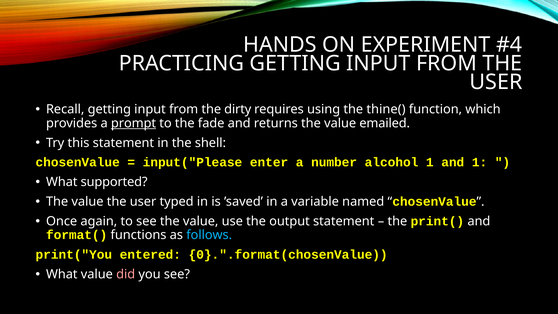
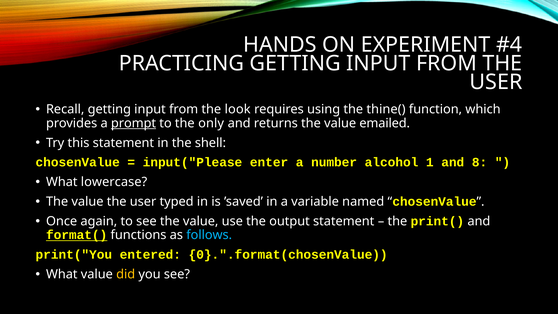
dirty: dirty -> look (238, 109)
fade: fade -> only (211, 123)
and 1: 1 -> 8 (480, 162)
supported: supported -> lowercase (114, 182)
format( underline: none -> present (77, 235)
did colour: pink -> yellow (126, 274)
